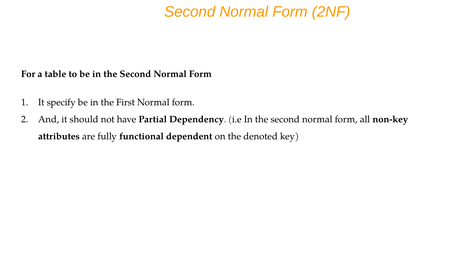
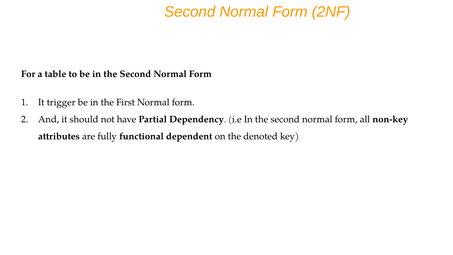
specify: specify -> trigger (61, 102)
